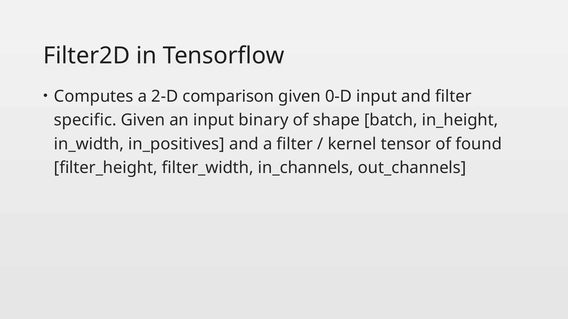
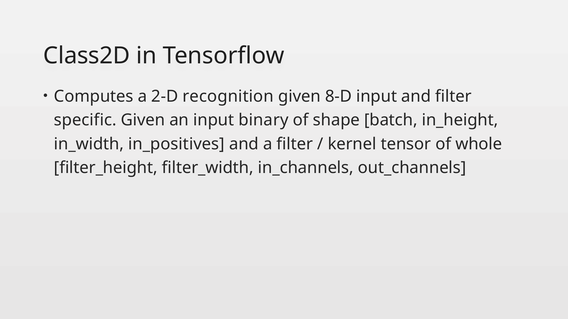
Filter2D: Filter2D -> Class2D (87, 56)
comparison: comparison -> recognition (228, 97)
0-D: 0-D -> 8-D (338, 97)
found: found -> whole (479, 144)
